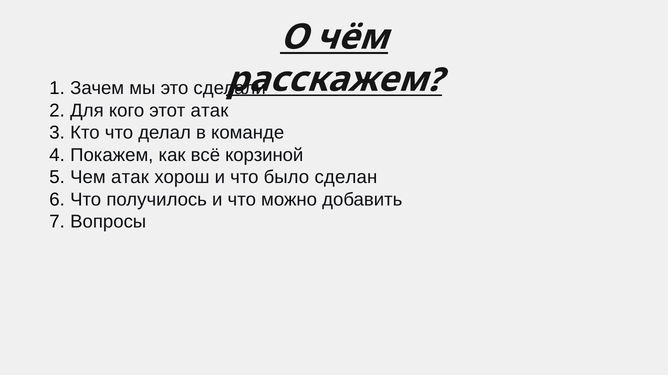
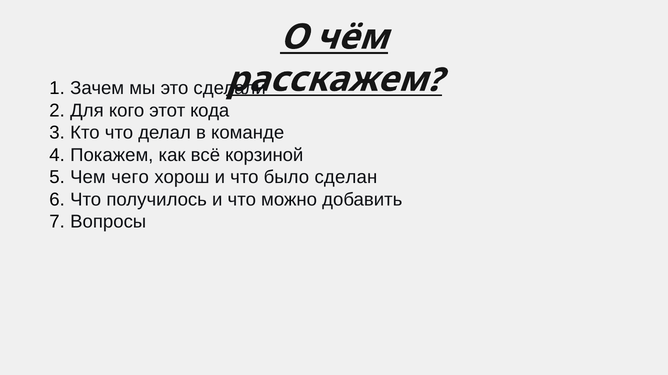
этот атак: атак -> кода (210, 111)
Чем атак: атак -> чего (130, 178)
